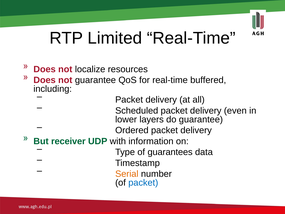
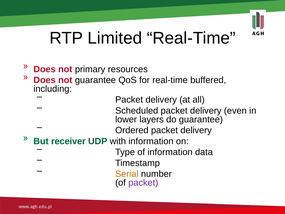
localize: localize -> primary (90, 69)
of guarantees: guarantees -> information (170, 152)
packet colour: blue -> purple (143, 182)
